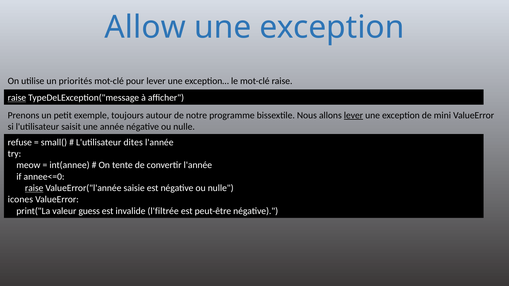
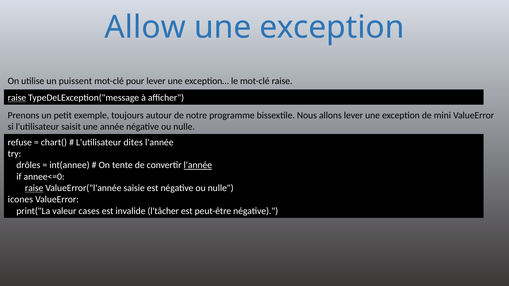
priorités: priorités -> puissent (75, 81)
lever underline: present -> none (353, 115)
small(: small( -> chart( (54, 142)
meow: meow -> drôles (28, 165)
l'année underline: none -> present (198, 165)
guess: guess -> cases (89, 211)
l'filtrée: l'filtrée -> l'tâcher (163, 211)
